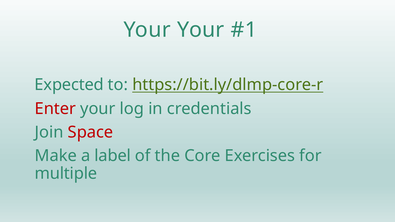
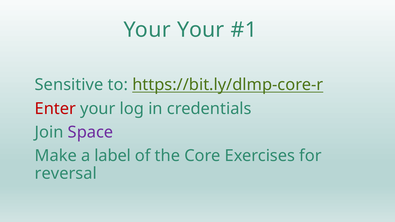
Expected: Expected -> Sensitive (69, 85)
Space colour: red -> purple (90, 132)
multiple: multiple -> reversal (66, 174)
